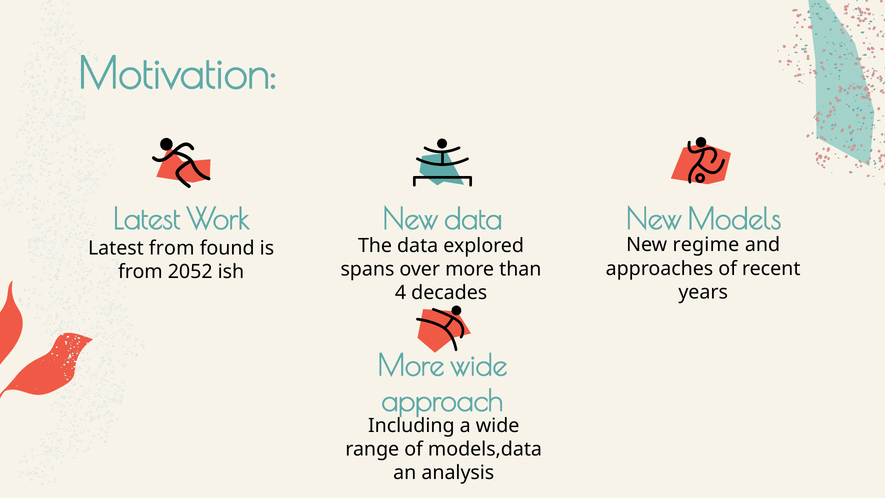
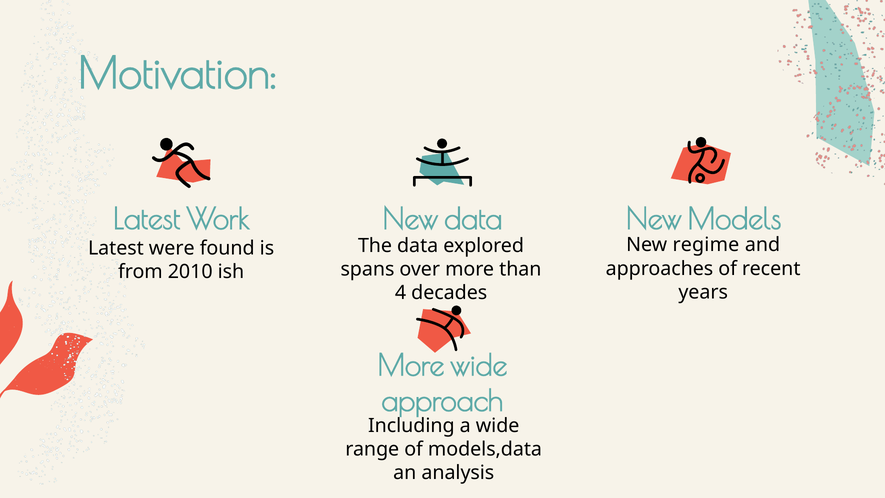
Latest from: from -> were (172, 248)
2052: 2052 -> 2010 (190, 272)
